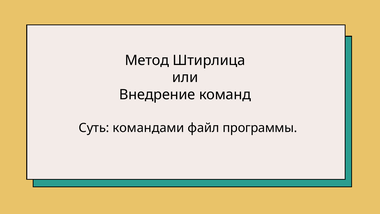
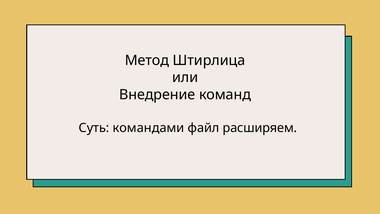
программы: программы -> расширяем (260, 128)
